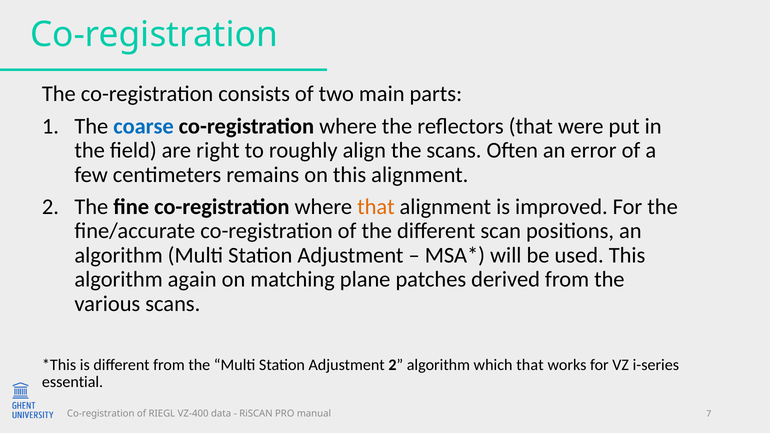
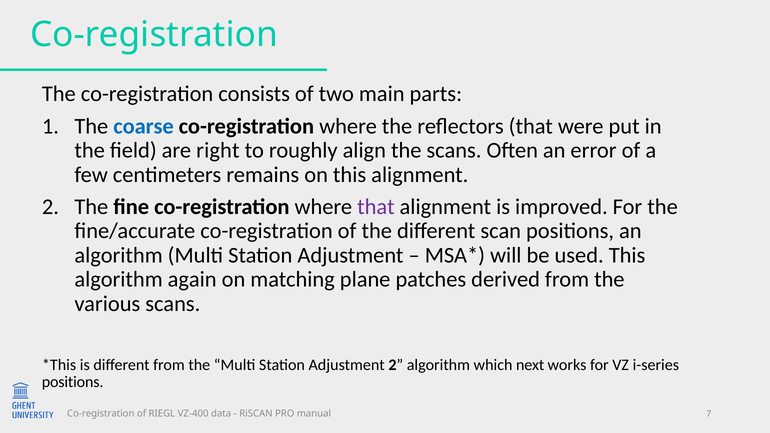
that colour: orange -> purple (376, 207)
which that: that -> next (530, 365)
essential: essential -> positions (73, 382)
